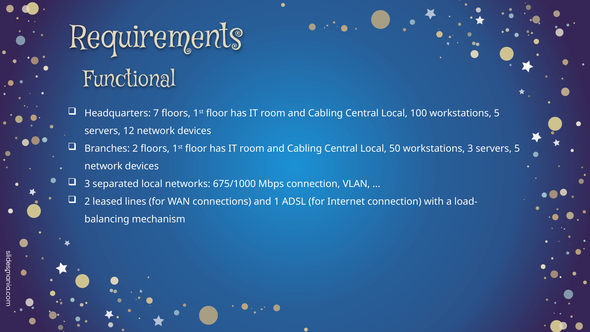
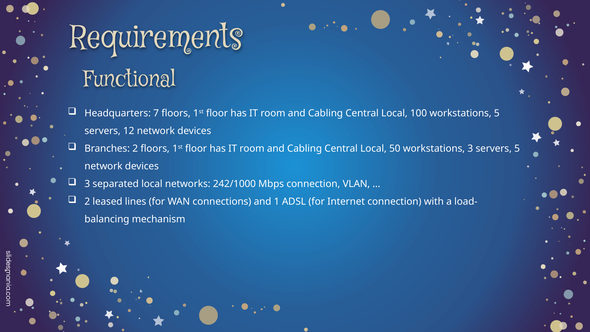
675/1000: 675/1000 -> 242/1000 (234, 184)
